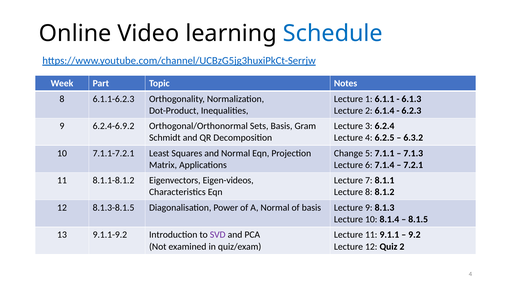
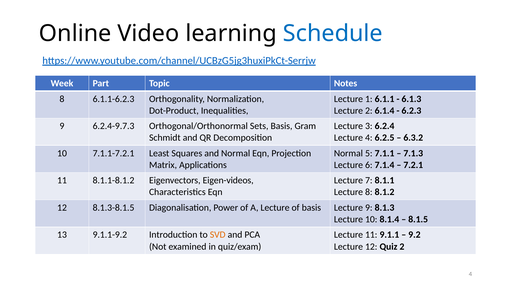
6.2.4-6.9.2: 6.2.4-6.9.2 -> 6.2.4-9.7.3 (114, 126)
Change: Change -> Normal (348, 153)
A Normal: Normal -> Lecture (275, 208)
SVD colour: purple -> orange (218, 235)
